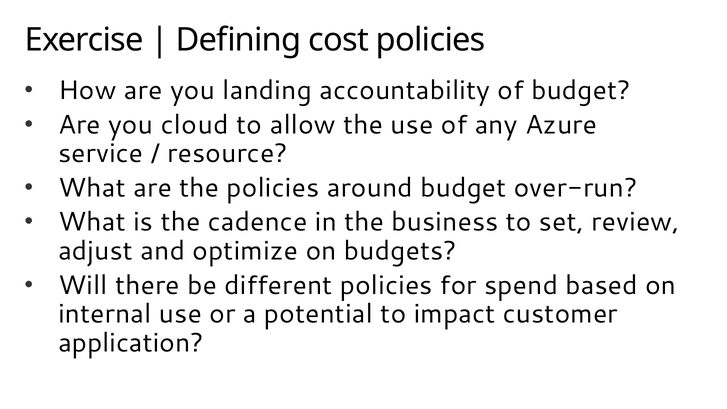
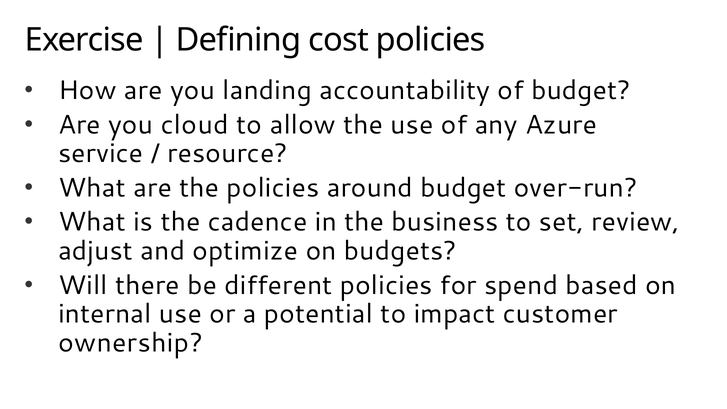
application: application -> ownership (131, 343)
